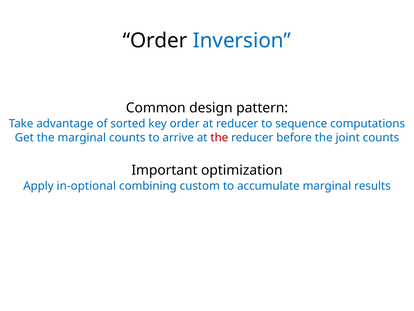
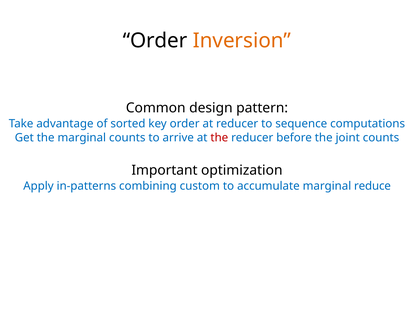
Inversion colour: blue -> orange (242, 41)
in-optional: in-optional -> in-patterns (86, 186)
results: results -> reduce (372, 186)
